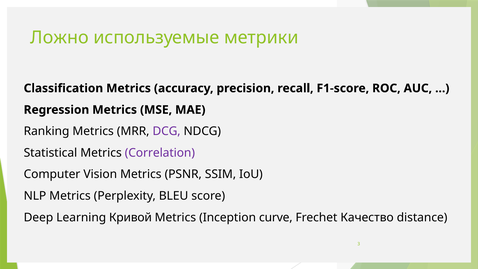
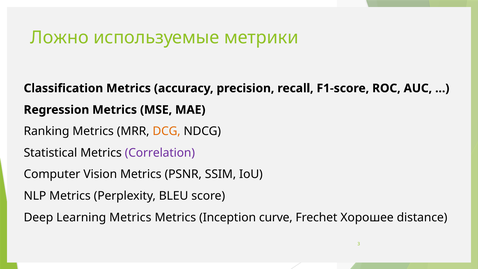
DCG colour: purple -> orange (167, 131)
Learning Кривой: Кривой -> Metrics (130, 217)
Качество: Качество -> Хорошее (367, 217)
